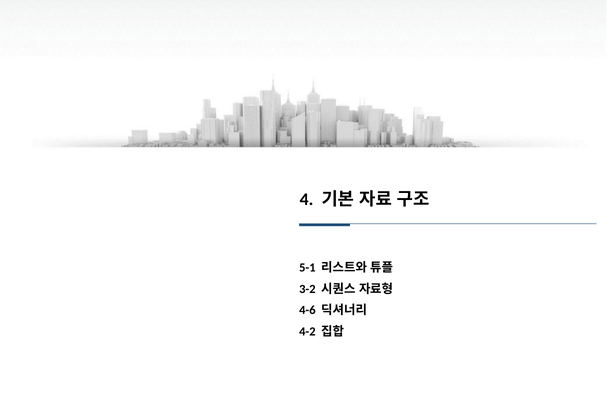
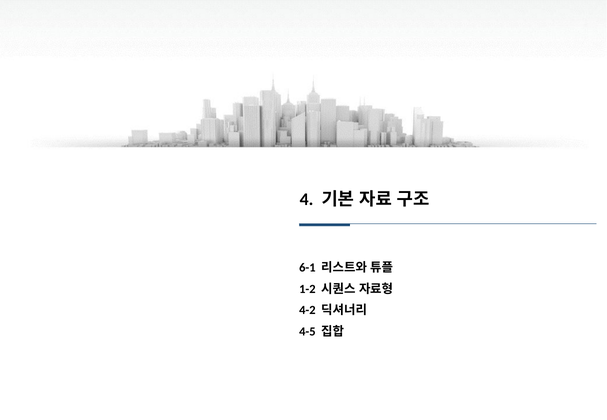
5-1: 5-1 -> 6-1 (307, 268)
3-2: 3-2 -> 1-2 (307, 289)
4-6: 4-6 -> 4-2 (307, 310)
4-2: 4-2 -> 4-5 (307, 332)
